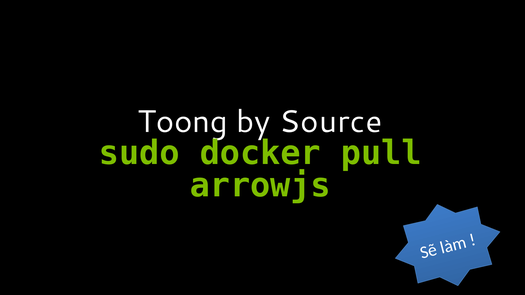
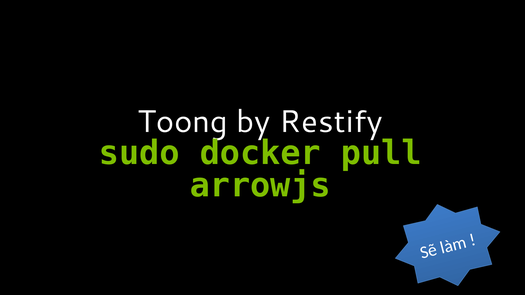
Source: Source -> Restify (331, 122)
